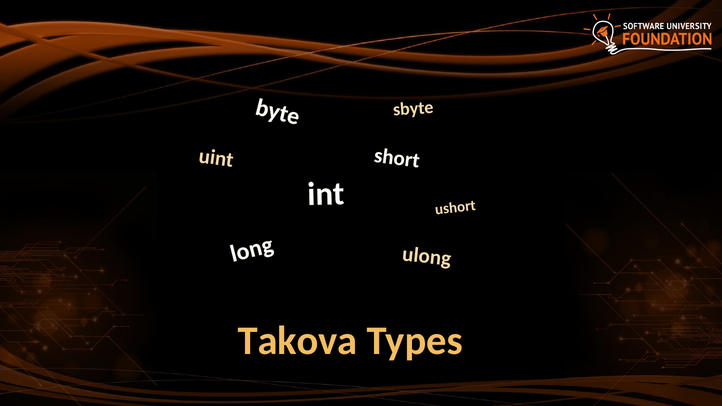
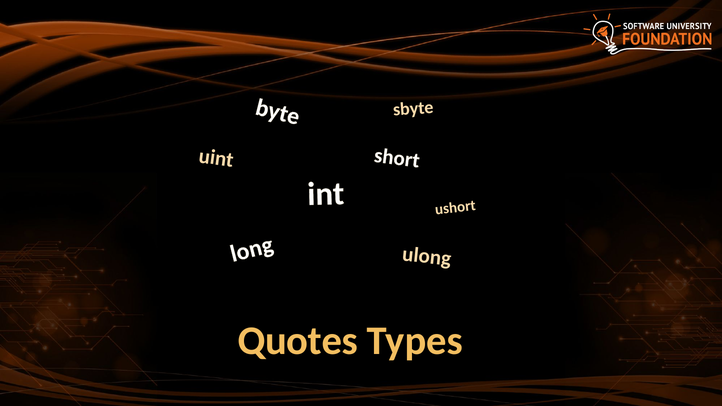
Takova: Takova -> Quotes (298, 341)
